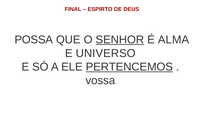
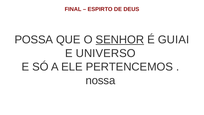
ALMA: ALMA -> GUIAI (174, 40)
PERTENCEMOS underline: present -> none (129, 67)
vossa: vossa -> nossa (100, 80)
